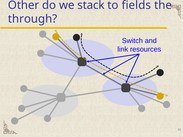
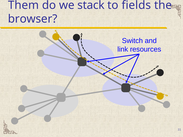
Other: Other -> Them (24, 5)
through: through -> browser (33, 19)
